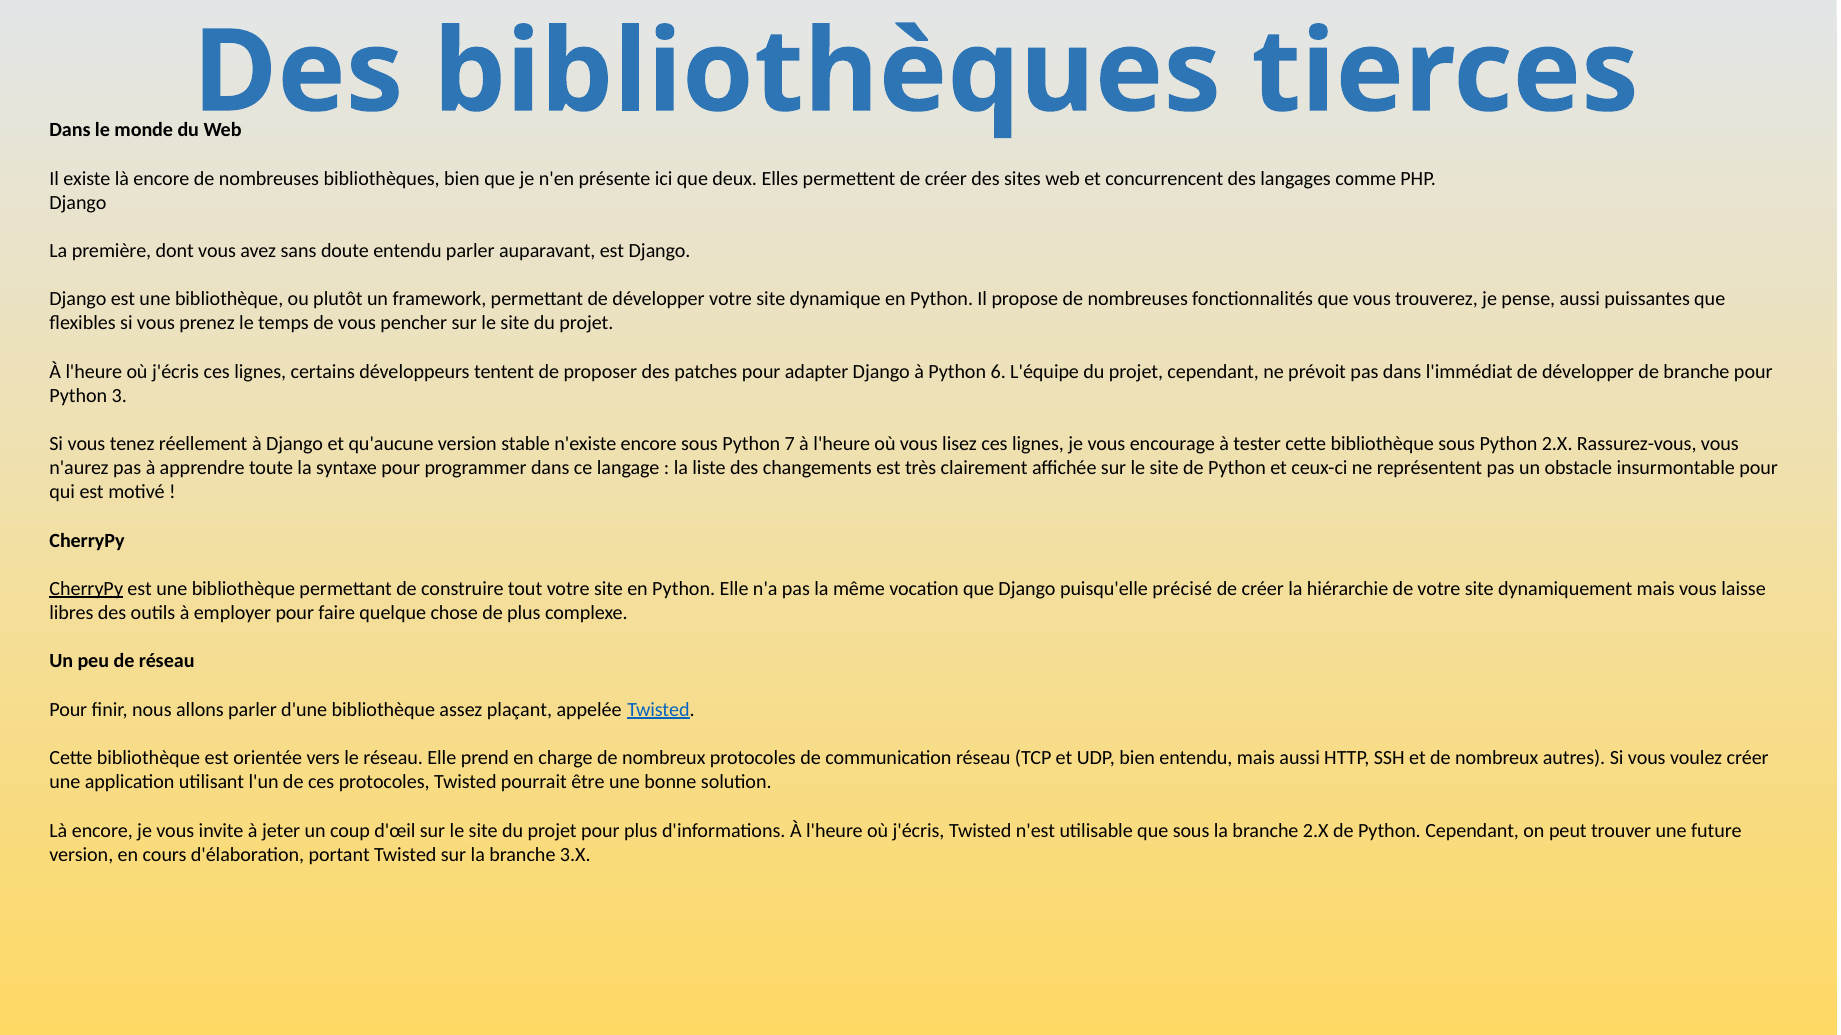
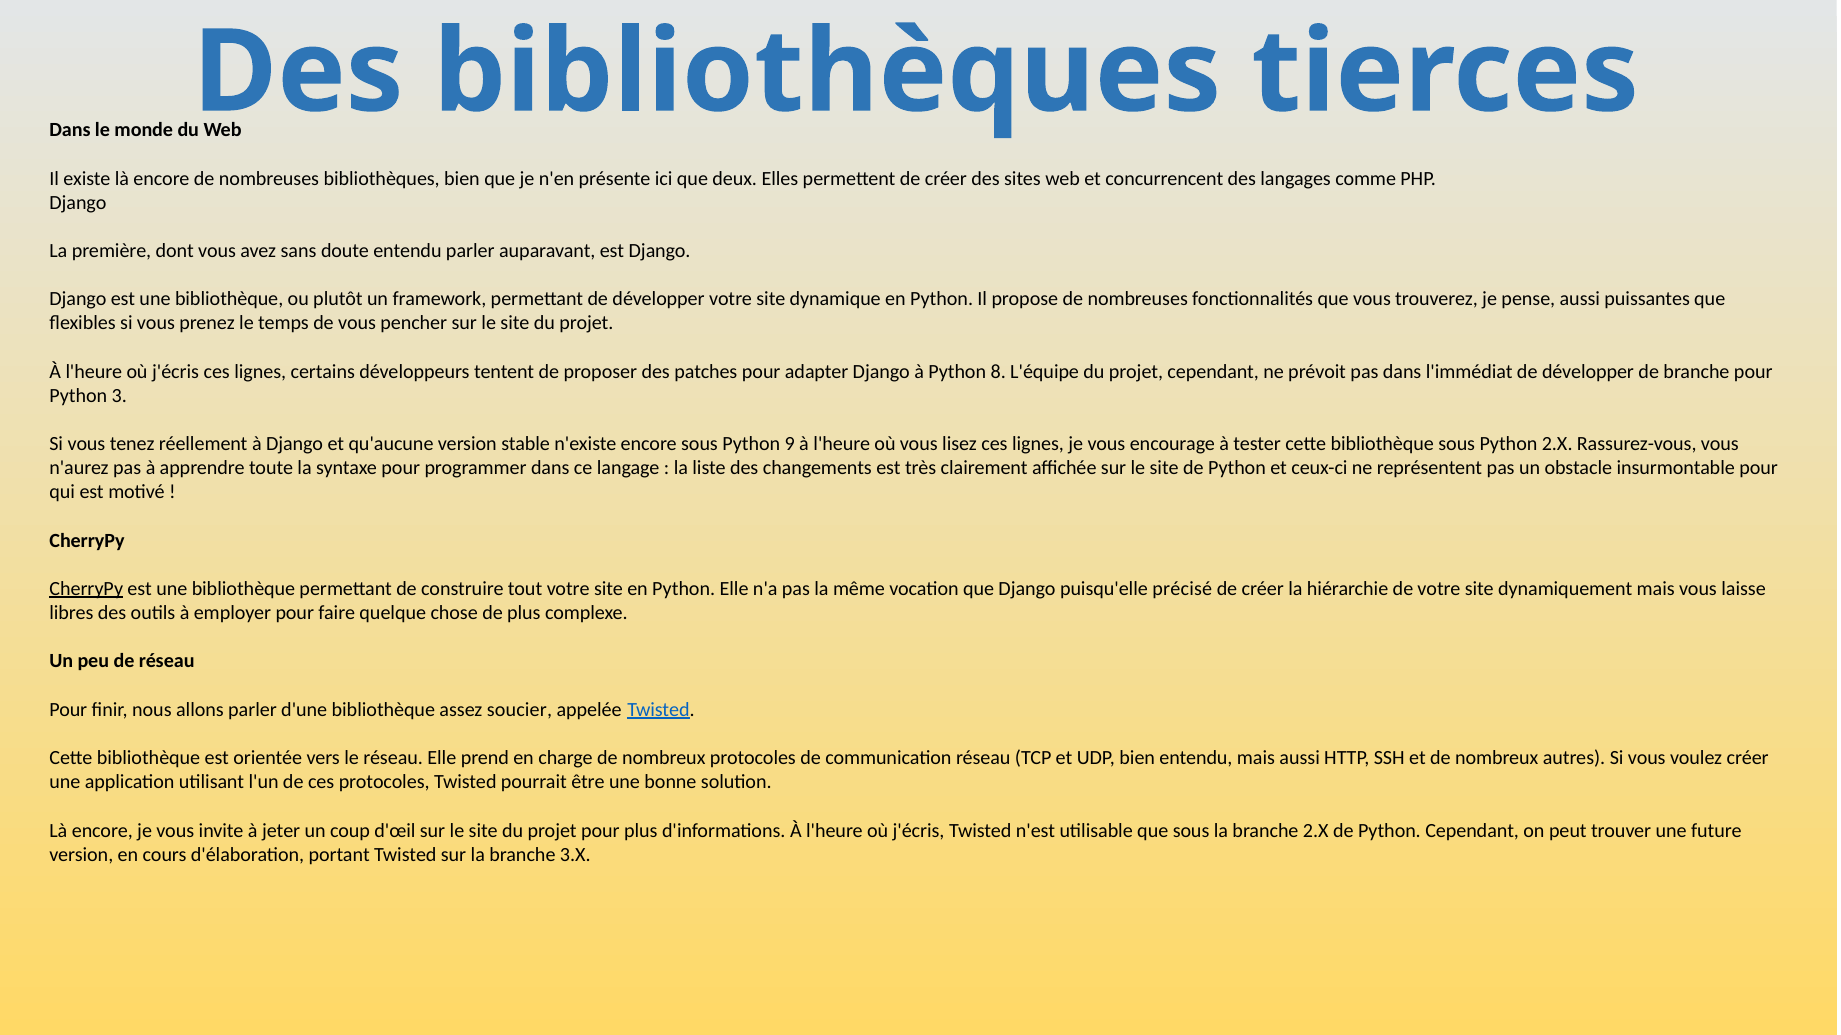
6: 6 -> 8 (998, 372)
7: 7 -> 9 (790, 444)
plaçant: plaçant -> soucier (519, 710)
